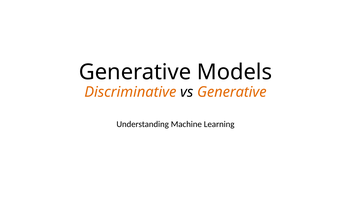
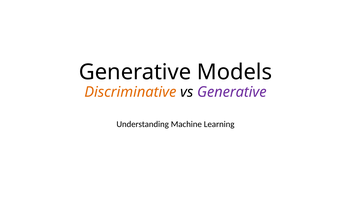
Generative colour: orange -> purple (232, 92)
